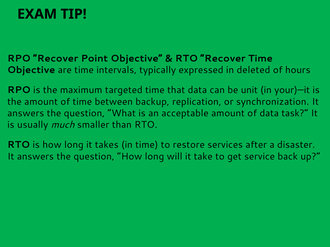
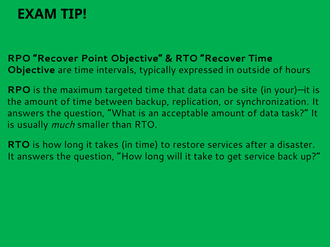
deleted: deleted -> outside (253, 70)
unit: unit -> site (249, 90)
